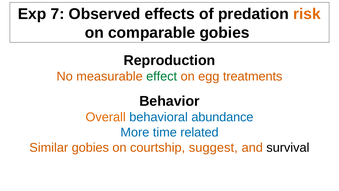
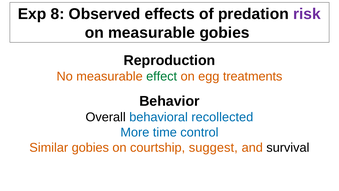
7: 7 -> 8 (58, 14)
risk colour: orange -> purple (307, 14)
on comparable: comparable -> measurable (152, 33)
Overall colour: orange -> black (106, 117)
abundance: abundance -> recollected (222, 117)
related: related -> control (199, 132)
